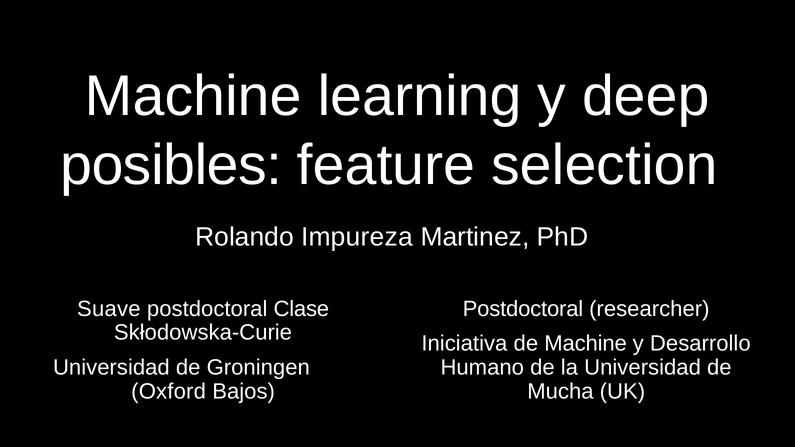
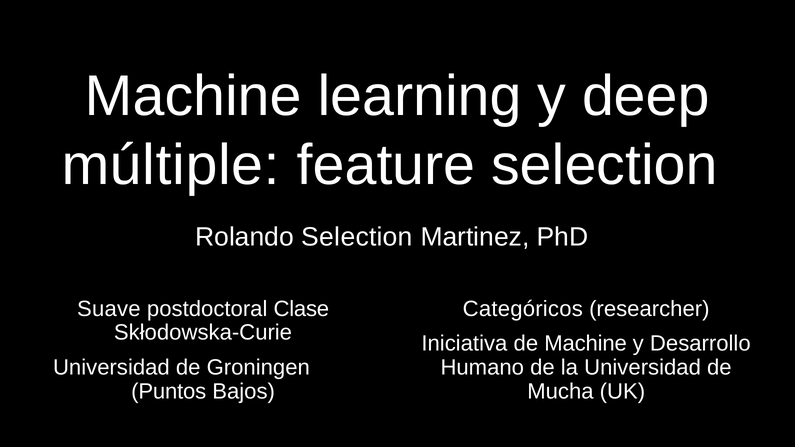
posibles: posibles -> múltiple (171, 165)
Rolando Impureza: Impureza -> Selection (357, 237)
Postdoctoral: Postdoctoral -> Categóricos (523, 309)
Oxford: Oxford -> Puntos (169, 392)
